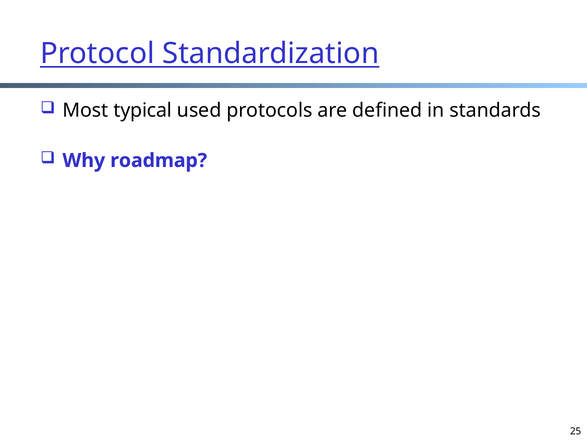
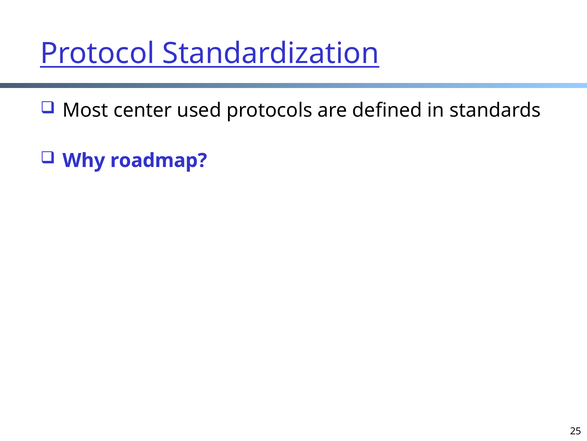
typical: typical -> center (143, 110)
